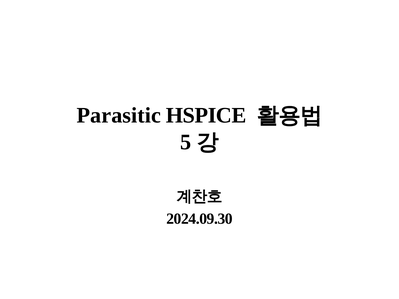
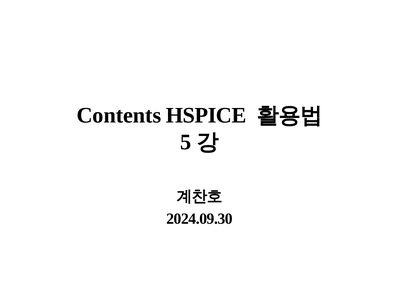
Parasitic: Parasitic -> Contents (119, 116)
